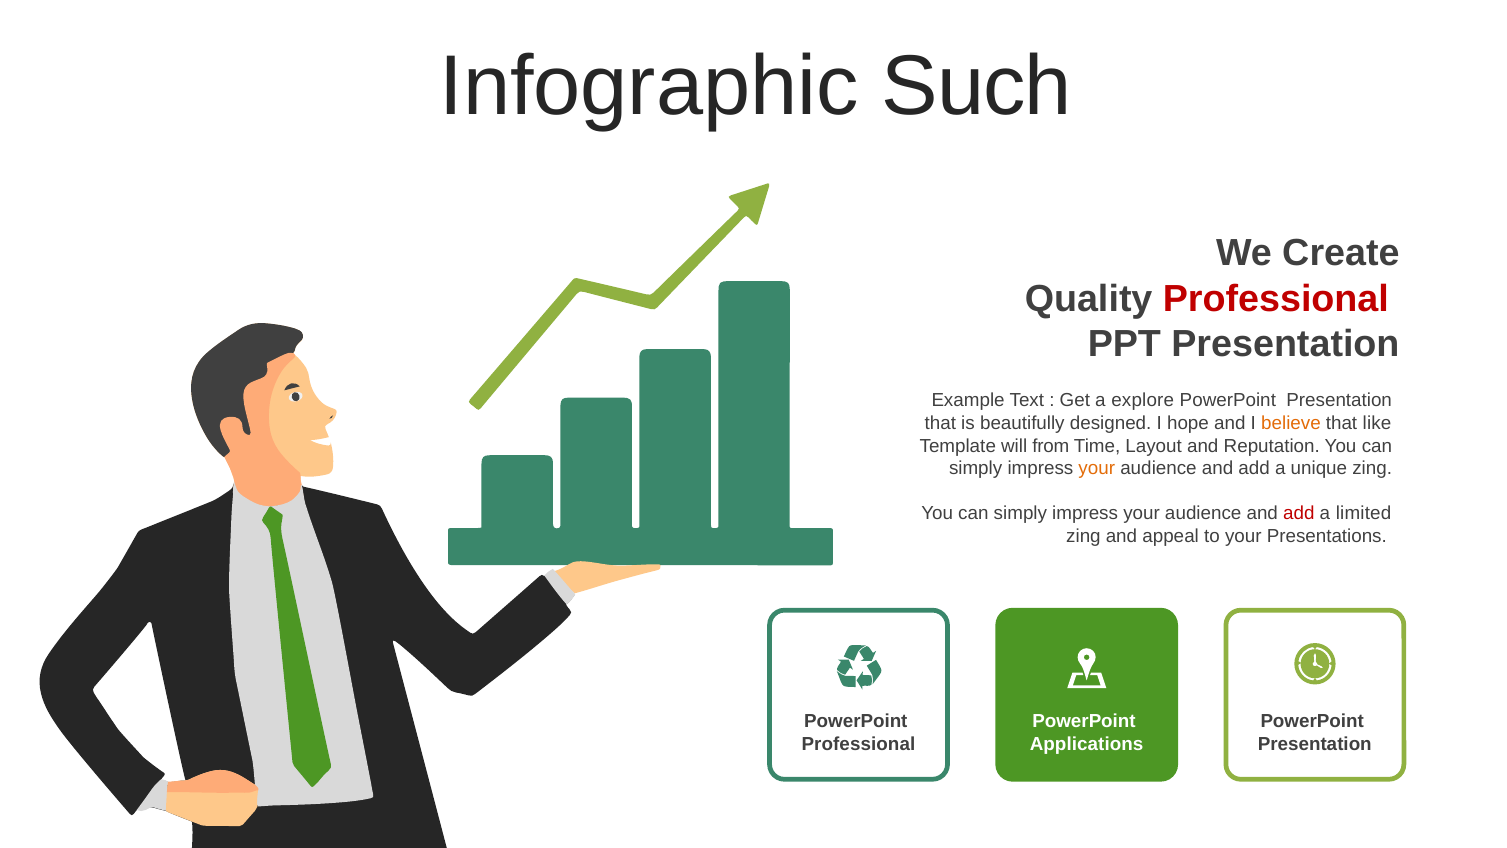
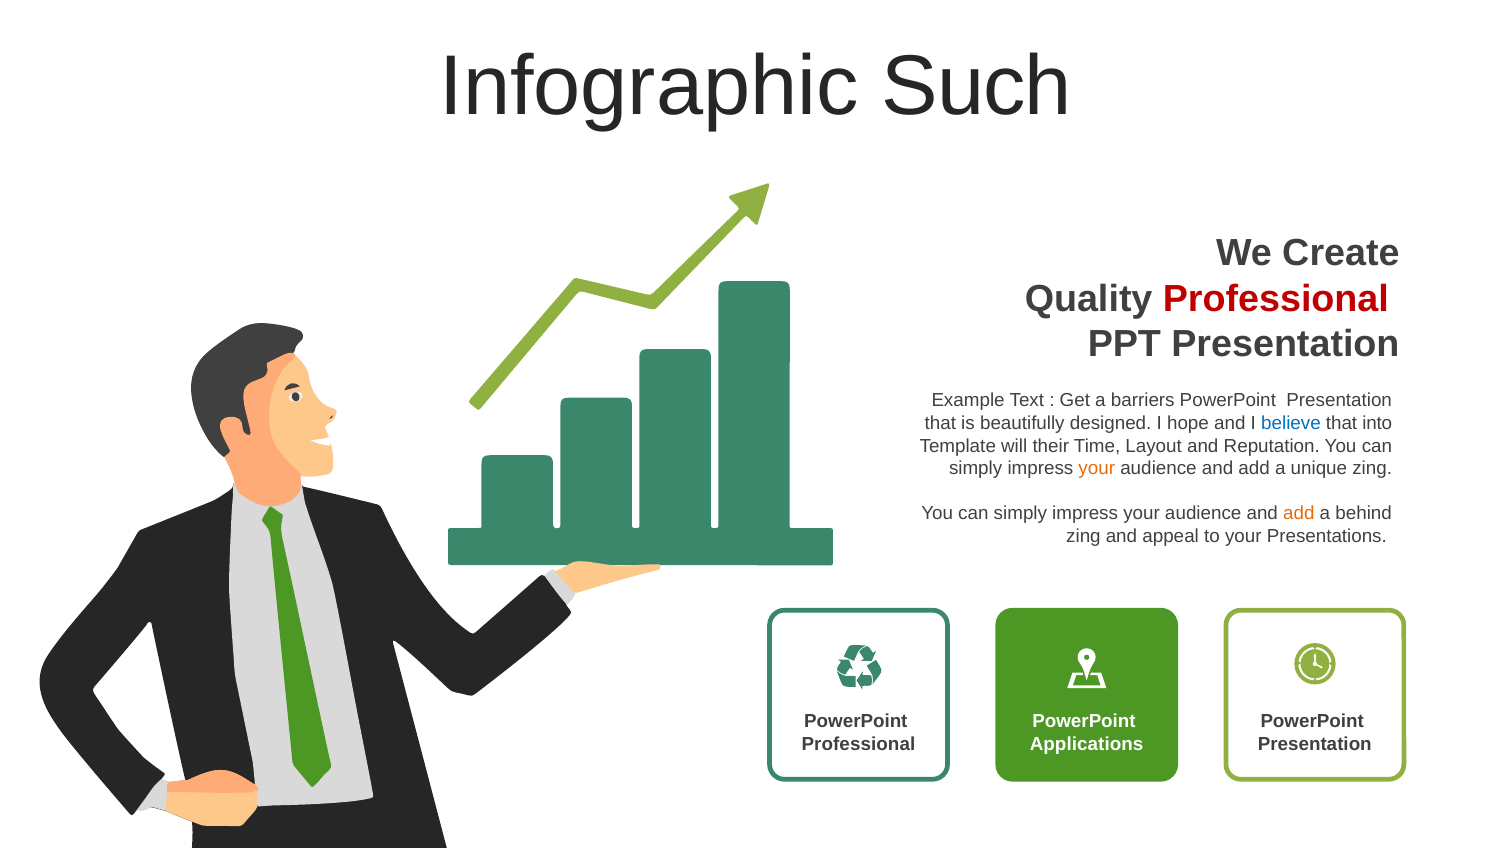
explore: explore -> barriers (1143, 401)
believe colour: orange -> blue (1291, 423)
like: like -> into (1377, 423)
from: from -> their (1051, 446)
add colour: red -> orange (1299, 514)
limited: limited -> behind (1364, 514)
